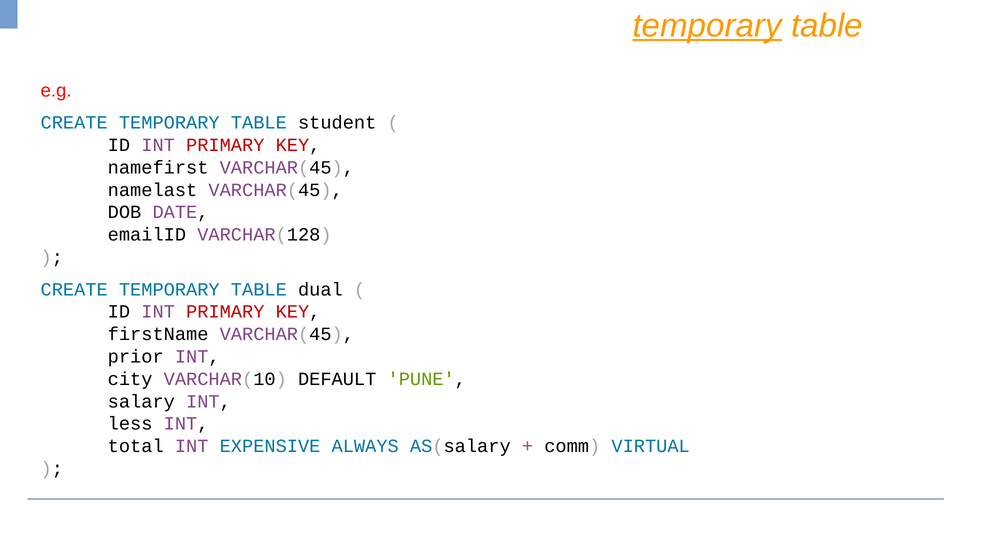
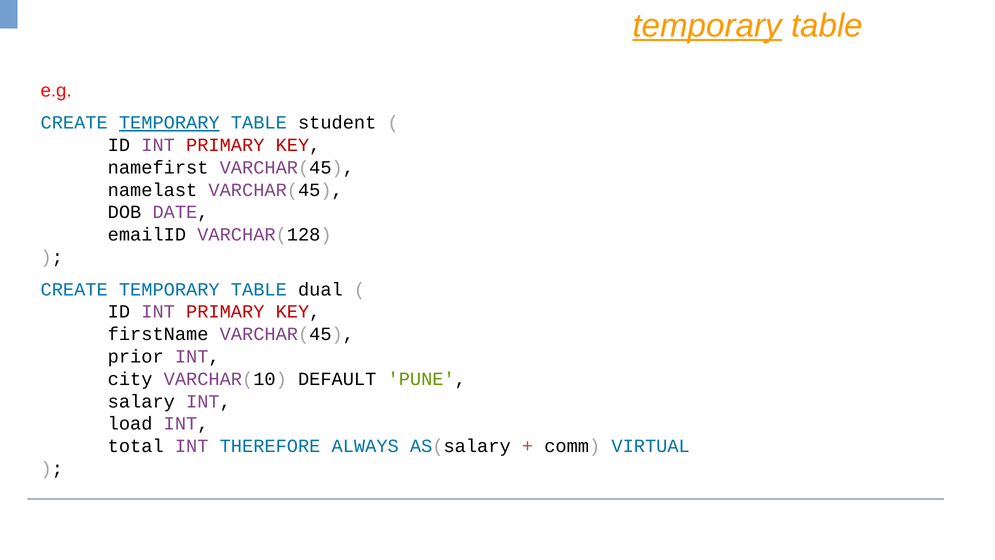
TEMPORARY underline: none -> present (169, 123)
less: less -> load (130, 424)
EXPENSIVE: EXPENSIVE -> THEREFORE (270, 446)
